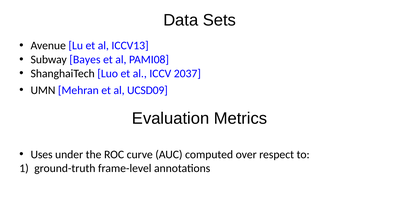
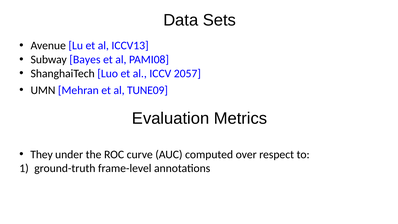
2037: 2037 -> 2057 (187, 74)
UCSD09: UCSD09 -> TUNE09 (147, 90)
Uses: Uses -> They (42, 154)
